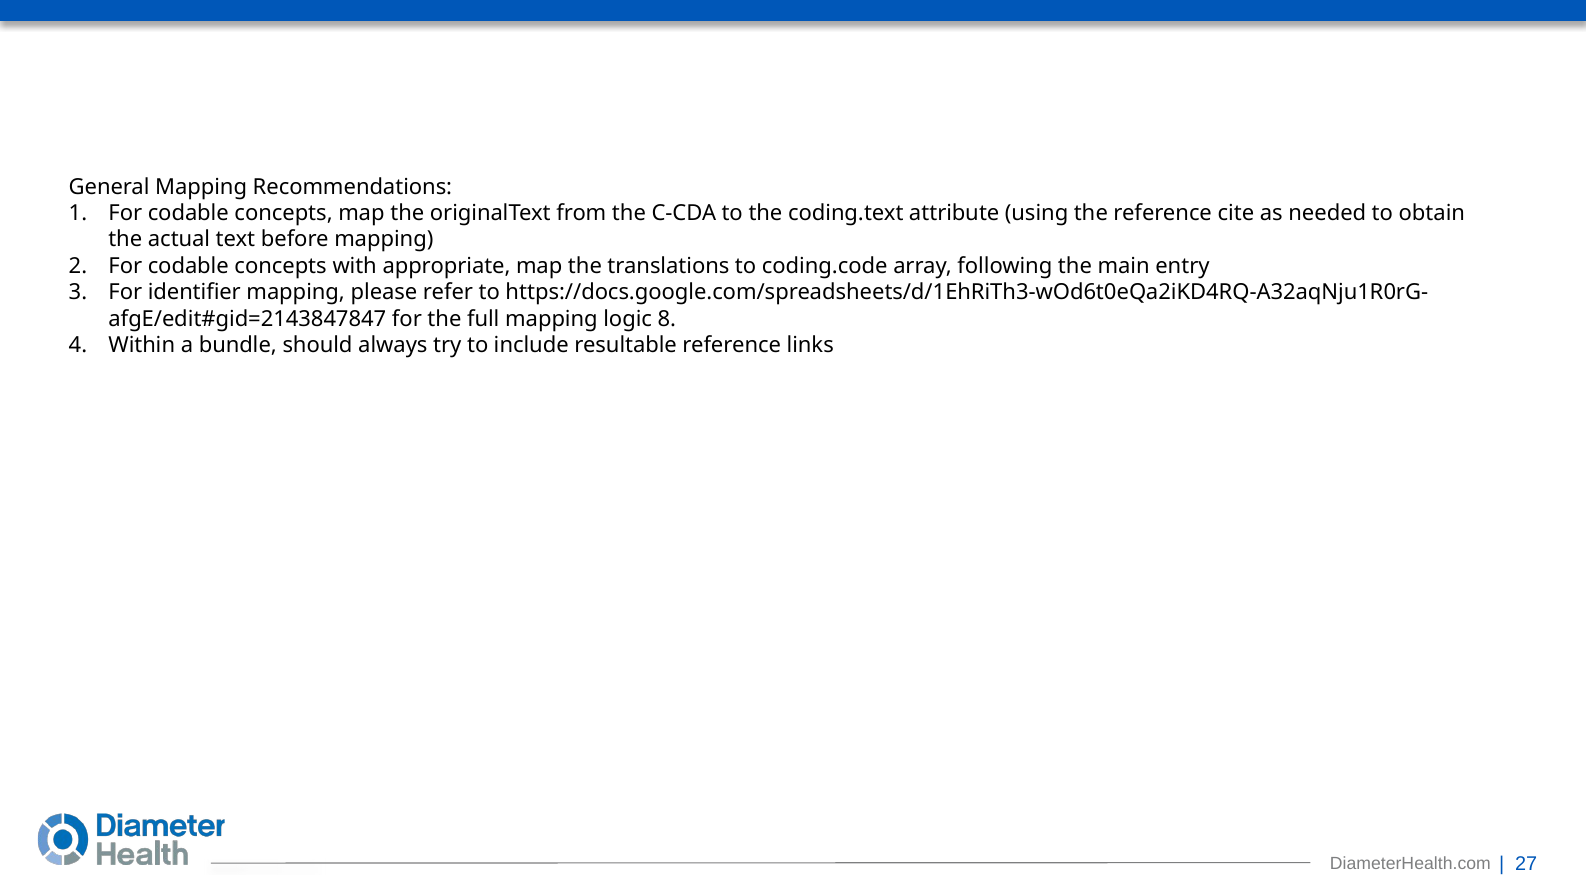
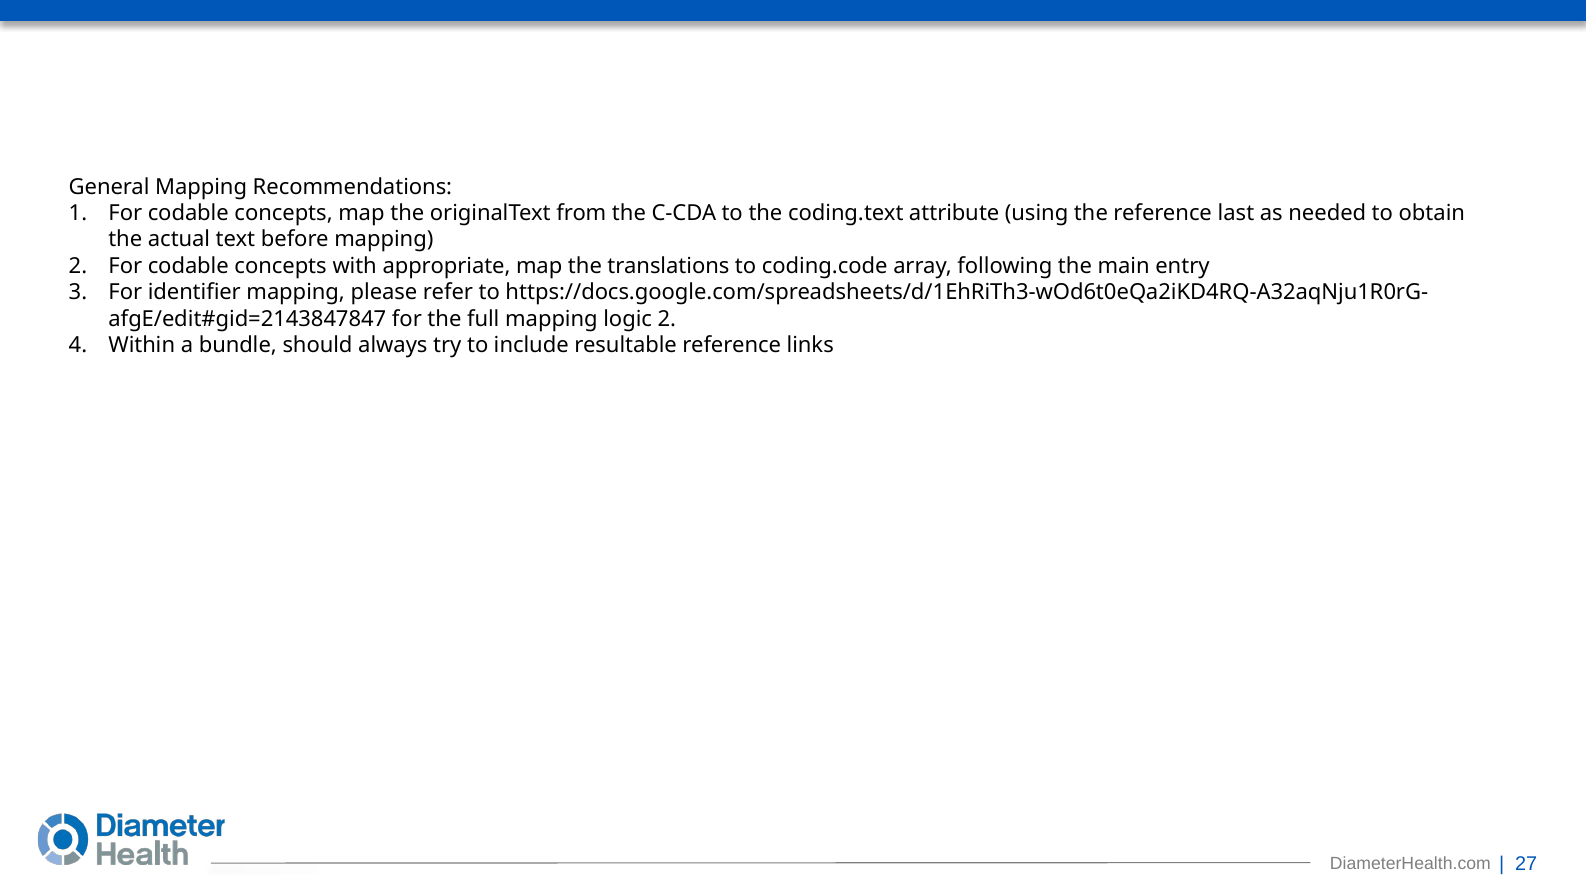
cite: cite -> last (1236, 213)
logic 8: 8 -> 2 (667, 319)
